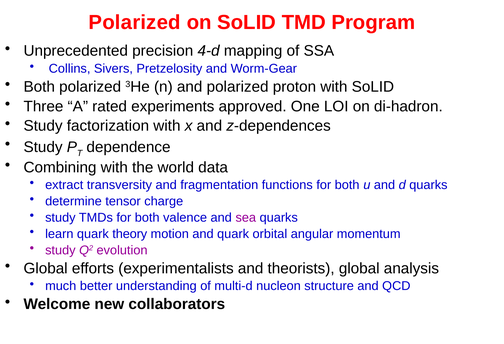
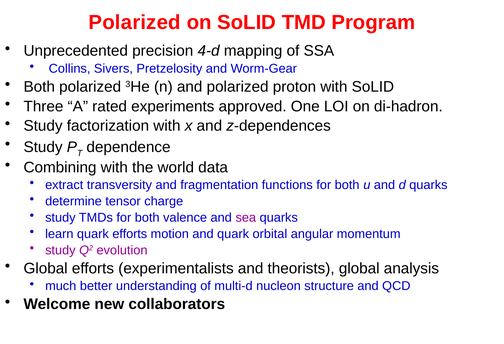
quark theory: theory -> efforts (130, 234)
